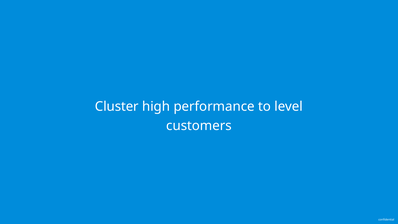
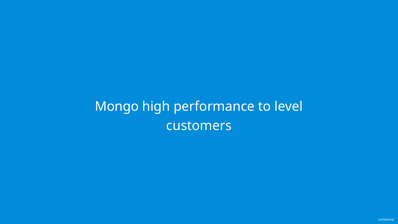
Cluster: Cluster -> Mongo (117, 107)
